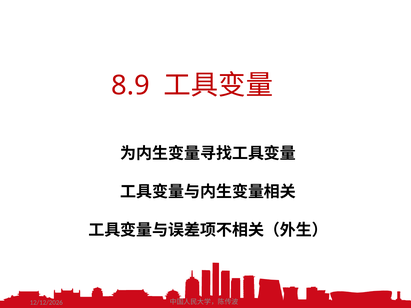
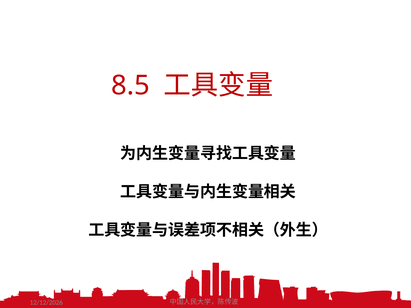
8.9: 8.9 -> 8.5 (130, 86)
